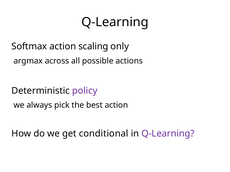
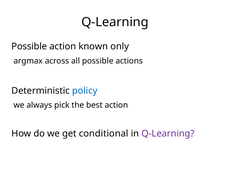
Softmax: Softmax -> Possible (29, 47)
scaling: scaling -> known (93, 47)
policy colour: purple -> blue (85, 91)
